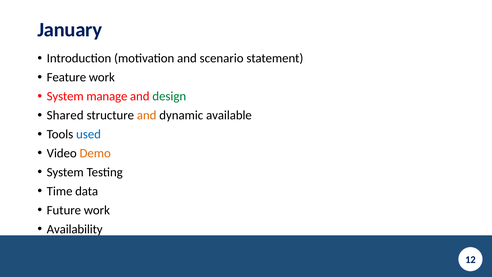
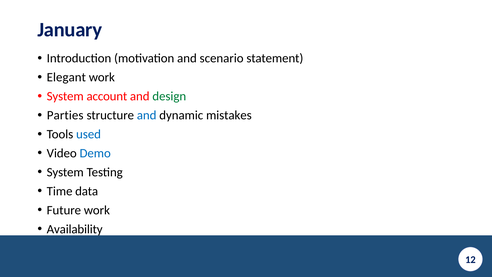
Feature: Feature -> Elegant (66, 77)
manage: manage -> account (107, 96)
Shared: Shared -> Parties (65, 115)
and colour: orange -> blue (147, 115)
available: available -> mistakes (229, 115)
Demo colour: orange -> blue (95, 153)
